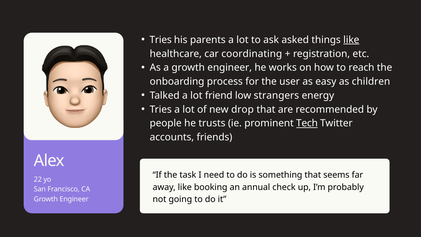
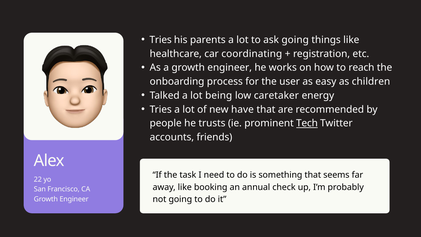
ask asked: asked -> going (295, 40)
like underline: present -> none (351, 40)
friend: friend -> being (219, 95)
strangers: strangers -> caretaker (276, 95)
drop: drop -> have (242, 109)
